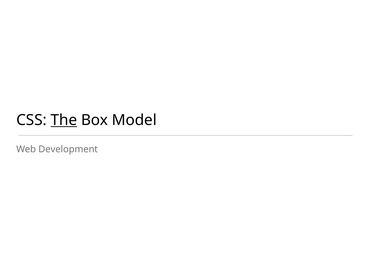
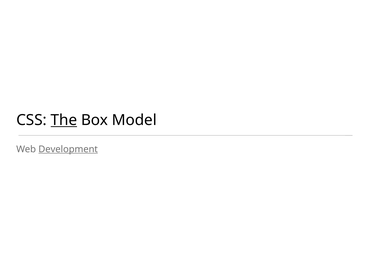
Development underline: none -> present (68, 149)
